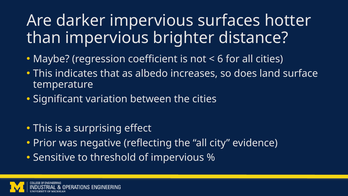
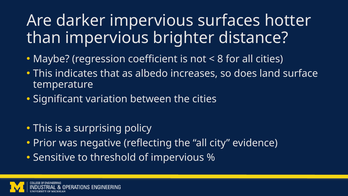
6: 6 -> 8 (220, 59)
effect: effect -> policy (138, 128)
